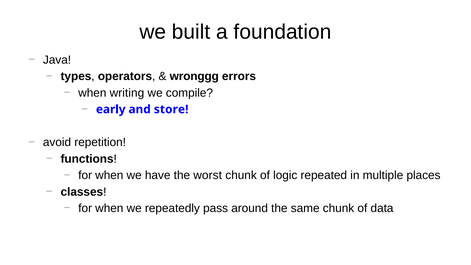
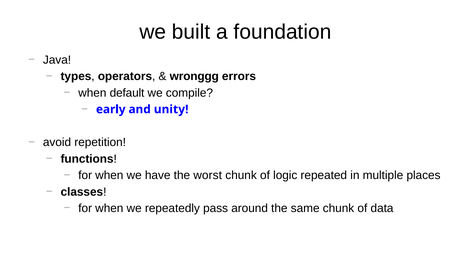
writing: writing -> default (127, 93)
store: store -> unity (171, 109)
